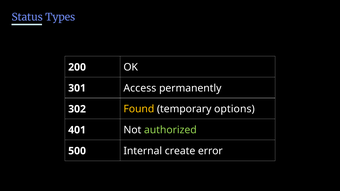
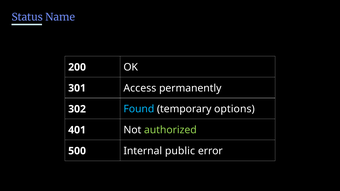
Types: Types -> Name (60, 17)
Found colour: yellow -> light blue (139, 109)
create: create -> public (180, 151)
